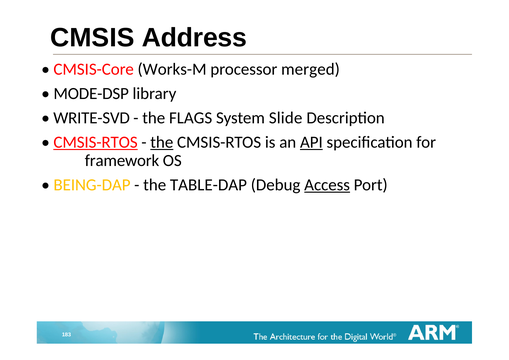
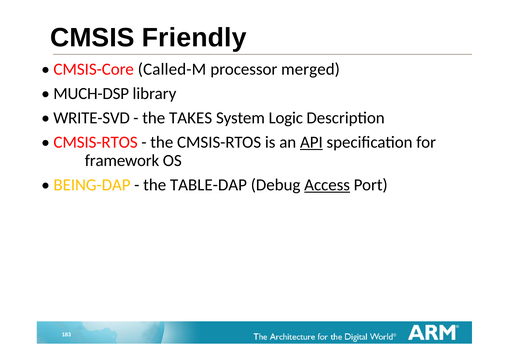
Address: Address -> Friendly (194, 38)
Works-M: Works-M -> Called-M (172, 69)
MODE-DSP: MODE-DSP -> MUCH-DSP (91, 94)
FLAGS: FLAGS -> TAKES (191, 118)
Slide: Slide -> Logic (286, 118)
CMSIS-RTOS underline: present -> none (96, 142)
the underline: present -> none (162, 142)
